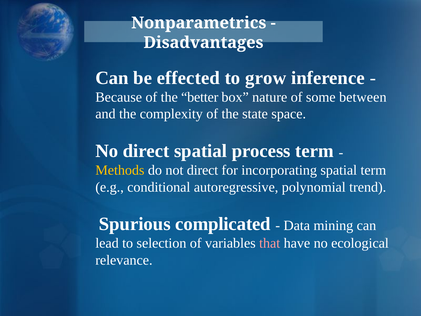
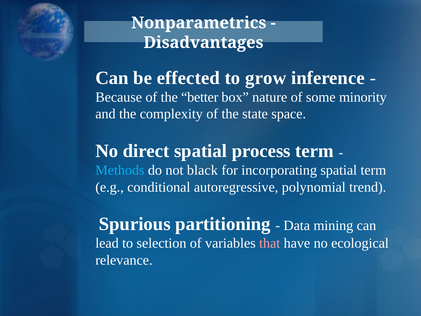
between: between -> minority (363, 97)
Methods colour: yellow -> light blue (120, 170)
not direct: direct -> black (202, 170)
complicated: complicated -> partitioning (223, 224)
